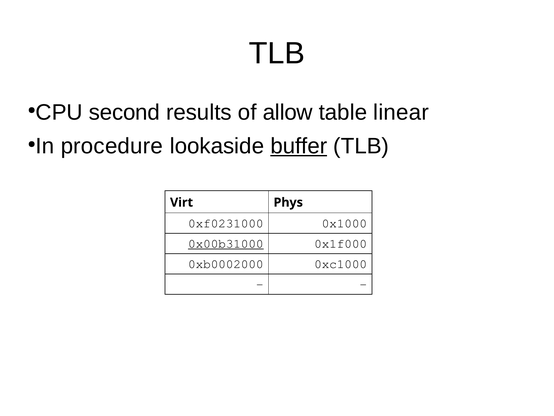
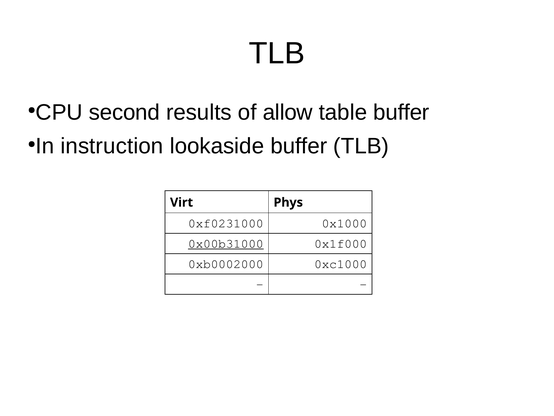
table linear: linear -> buffer (401, 112)
procedure: procedure -> instruction (112, 146)
buffer underline: present -> none (299, 146)
